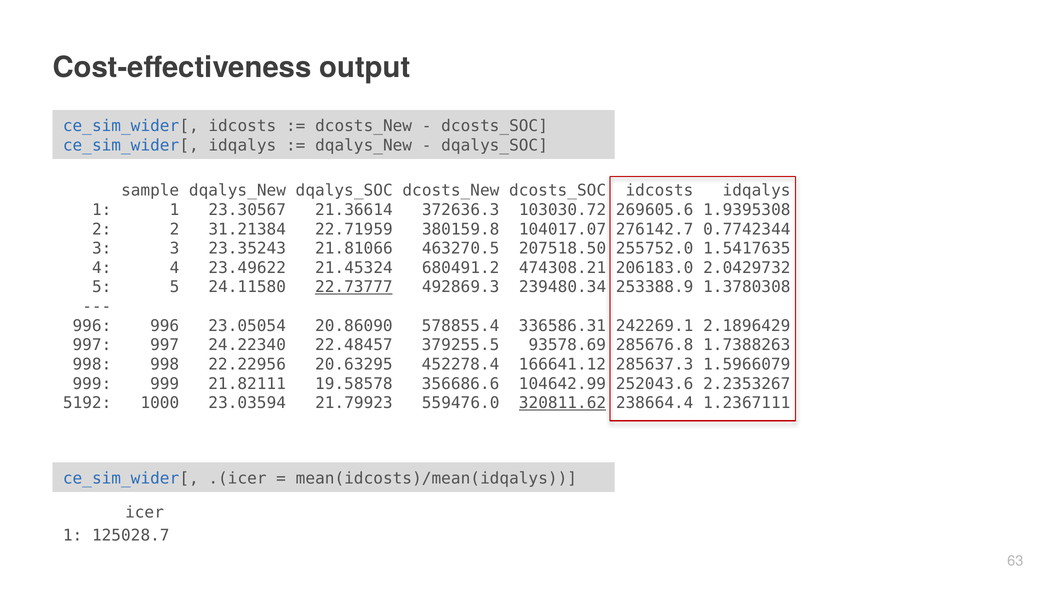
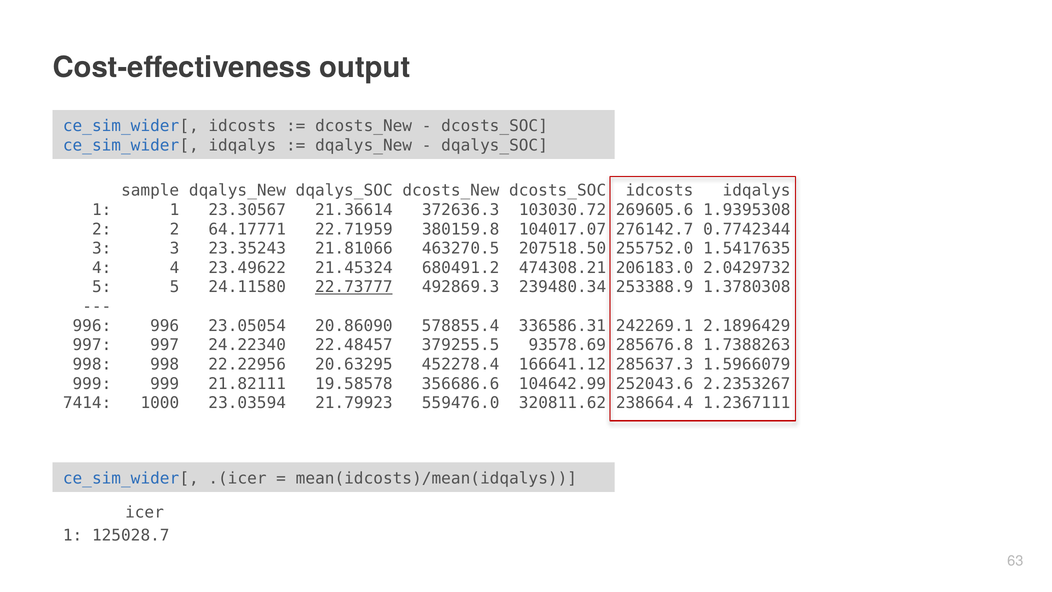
31.21384: 31.21384 -> 64.17771 (247, 229)
5192: 5192 -> 7414 (87, 403)
320811.62 underline: present -> none (563, 403)
